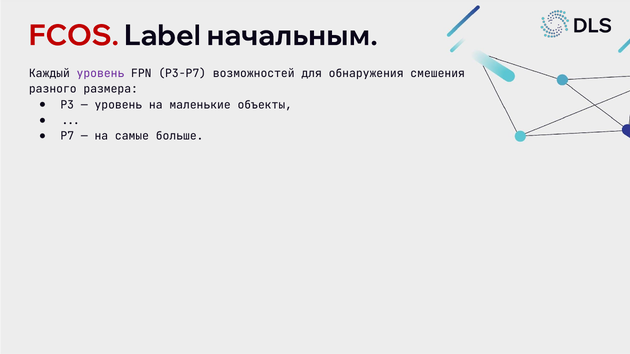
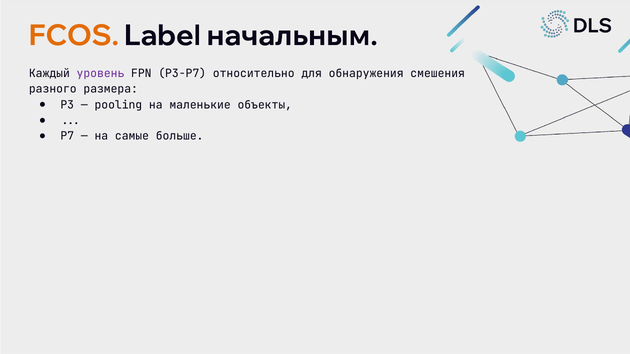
FCOS colour: red -> orange (74, 36)
возможностей: возможностей -> относительно (254, 73)
уровень: уровень -> pooling (118, 105)
